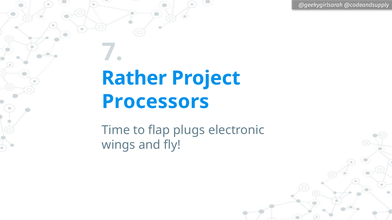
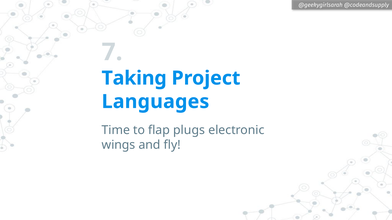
Rather: Rather -> Taking (134, 78)
Processors: Processors -> Languages (155, 102)
